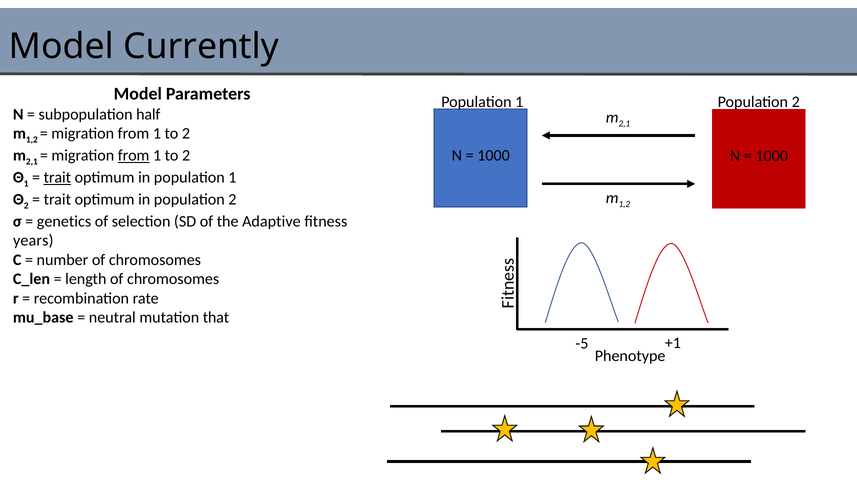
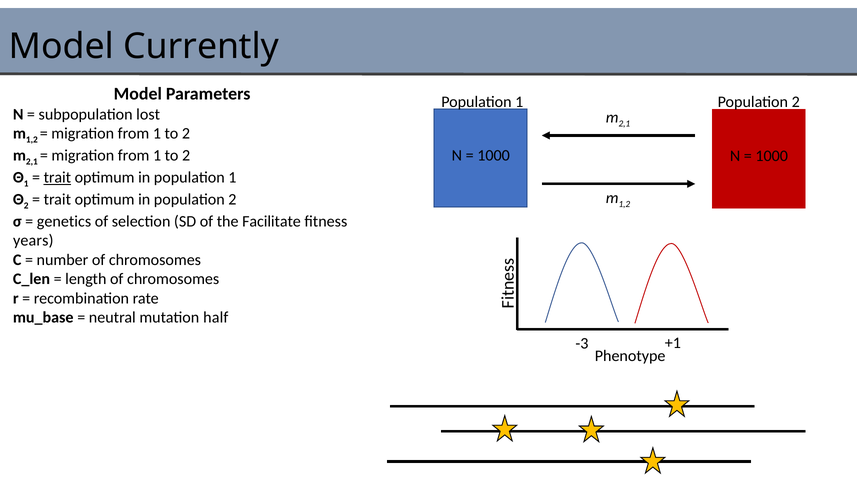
half: half -> lost (148, 114)
from underline: present -> none (134, 156)
Adaptive: Adaptive -> Facilitate (271, 221)
that: that -> half (216, 318)
-5: -5 -> -3 (582, 344)
